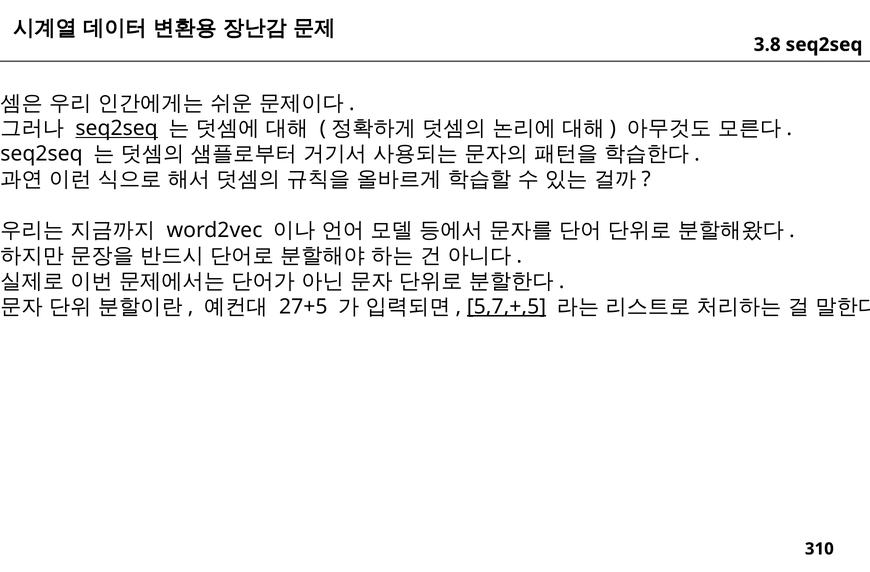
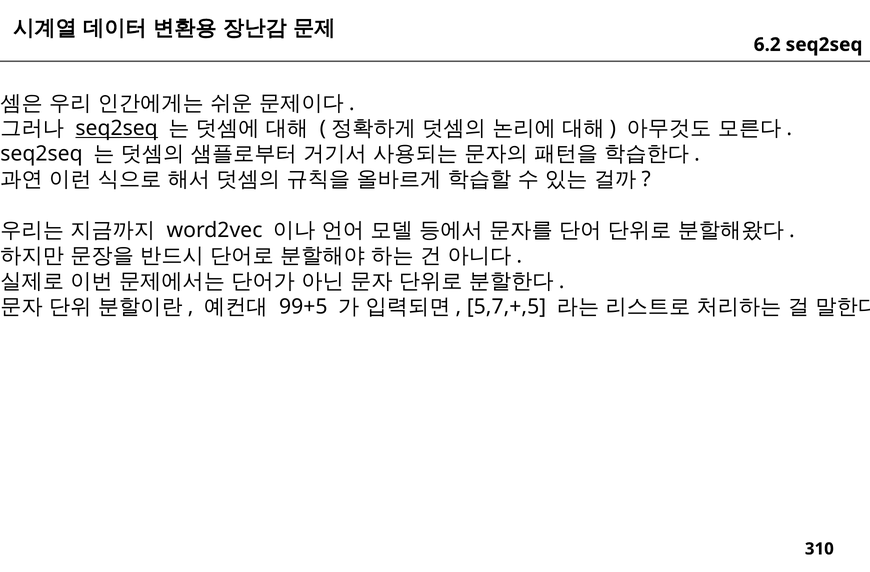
3.8: 3.8 -> 6.2 (767, 45)
27+5: 27+5 -> 99+5 (303, 306)
5,7,+,5 underline: present -> none (506, 306)
